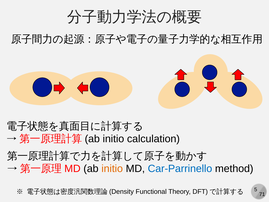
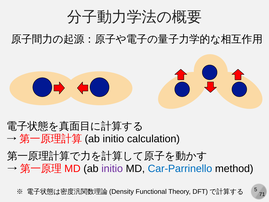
initio colour: orange -> purple (112, 168)
